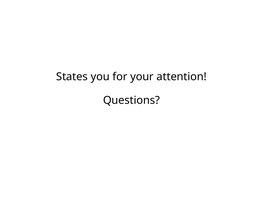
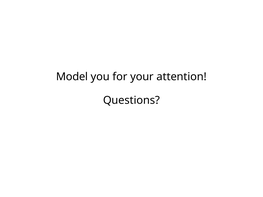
States: States -> Model (72, 77)
